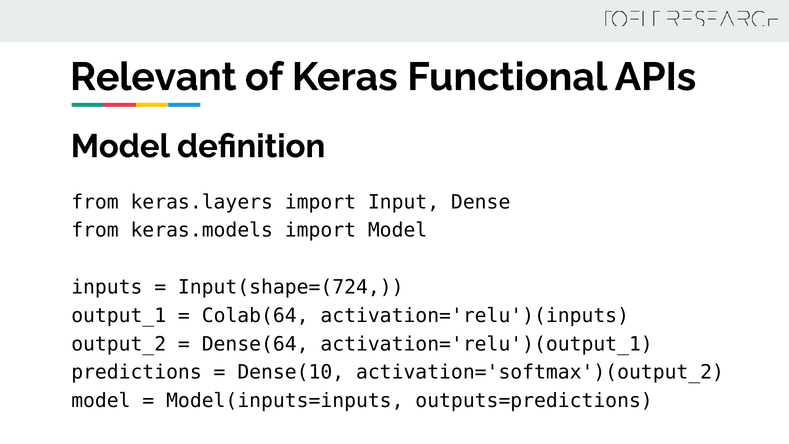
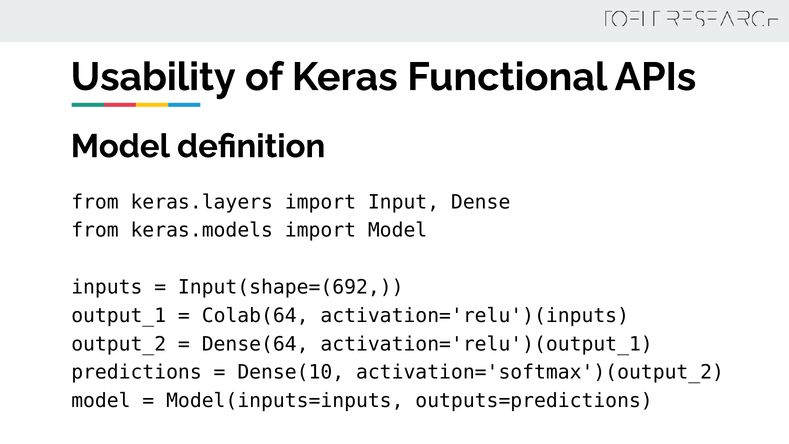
Relevant: Relevant -> Usability (153, 77)
Input(shape=(724: Input(shape=(724 -> Input(shape=(692 (291, 287)
